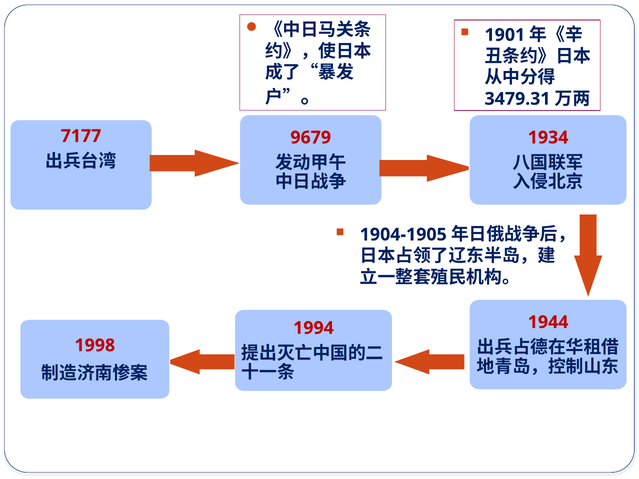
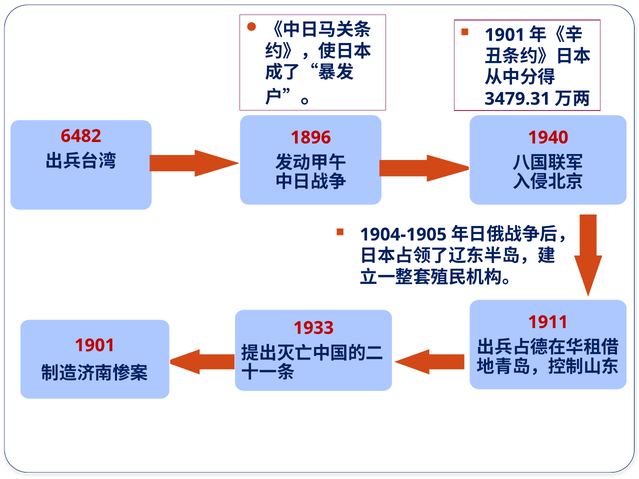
7177: 7177 -> 6482 (81, 136)
9679: 9679 -> 1896 (311, 138)
1934: 1934 -> 1940 (548, 138)
1944: 1944 -> 1911 (548, 322)
1994: 1994 -> 1933 (313, 328)
1998: 1998 -> 1901 (95, 346)
